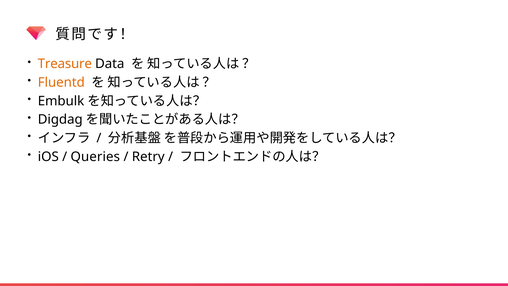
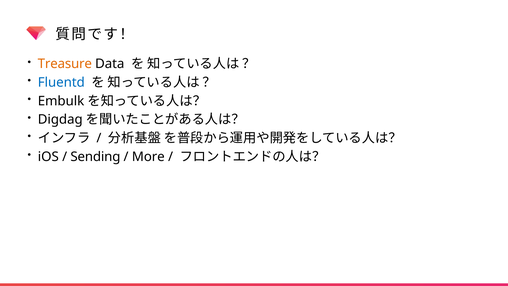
Fluentd colour: orange -> blue (61, 82)
Queries: Queries -> Sending (95, 157)
Retry: Retry -> More (148, 157)
